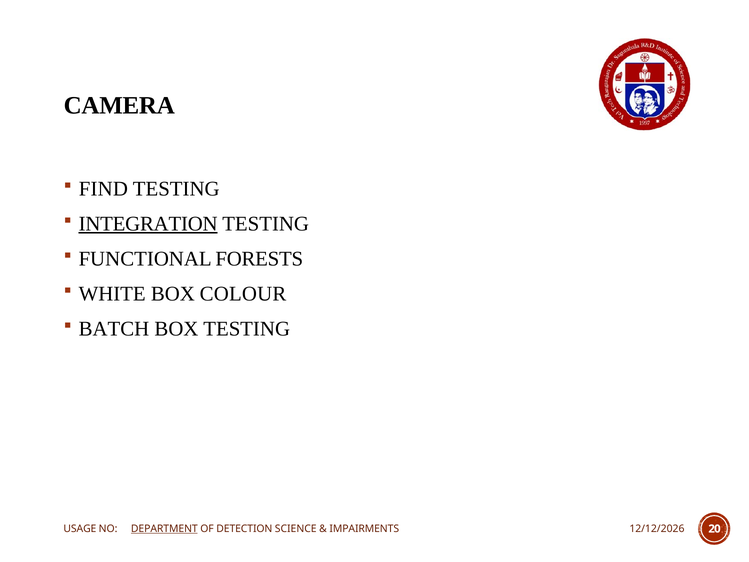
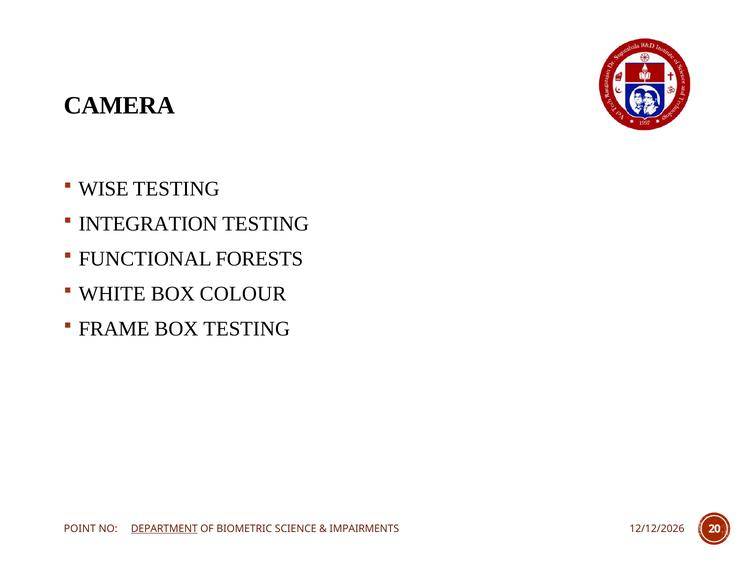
FIND: FIND -> WISE (104, 189)
INTEGRATION underline: present -> none (148, 224)
BATCH: BATCH -> FRAME (114, 329)
USAGE: USAGE -> POINT (80, 529)
DETECTION: DETECTION -> BIOMETRIC (244, 529)
